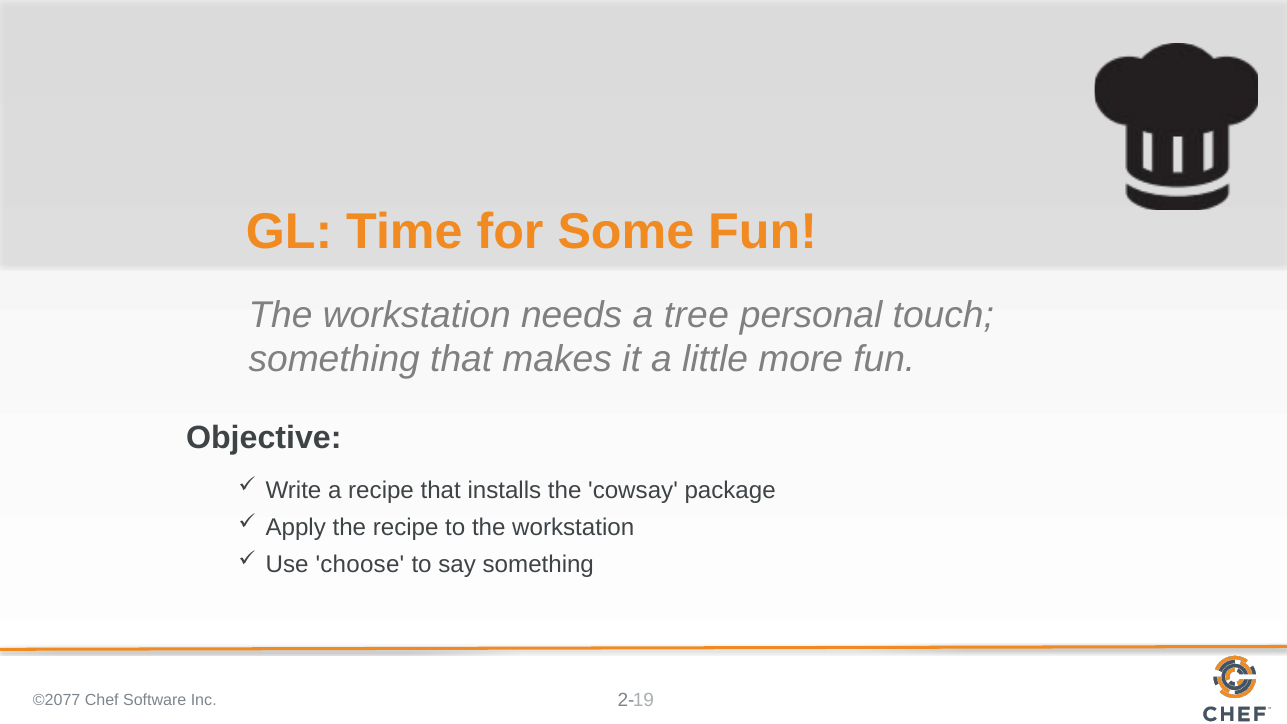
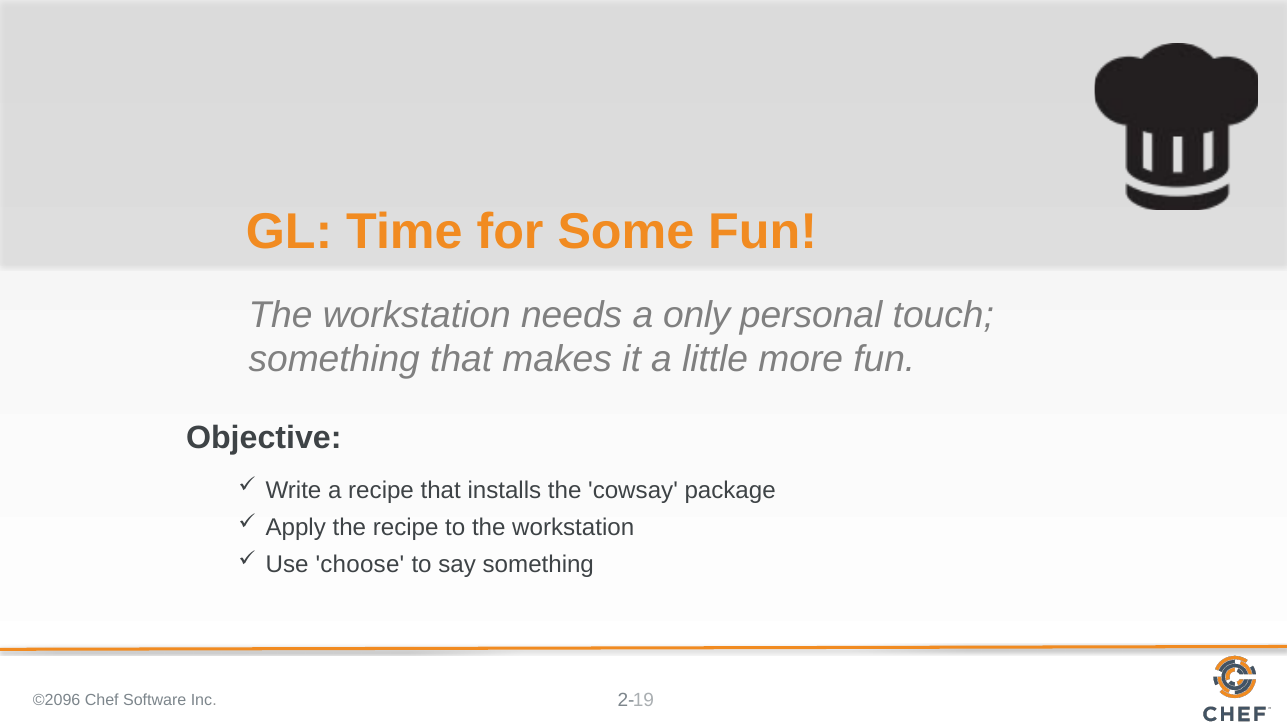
tree: tree -> only (697, 315)
©2077: ©2077 -> ©2096 (57, 700)
